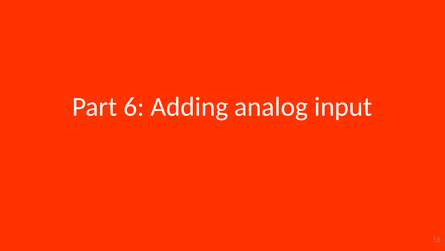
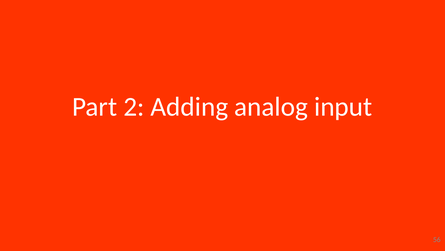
6: 6 -> 2 (134, 106)
